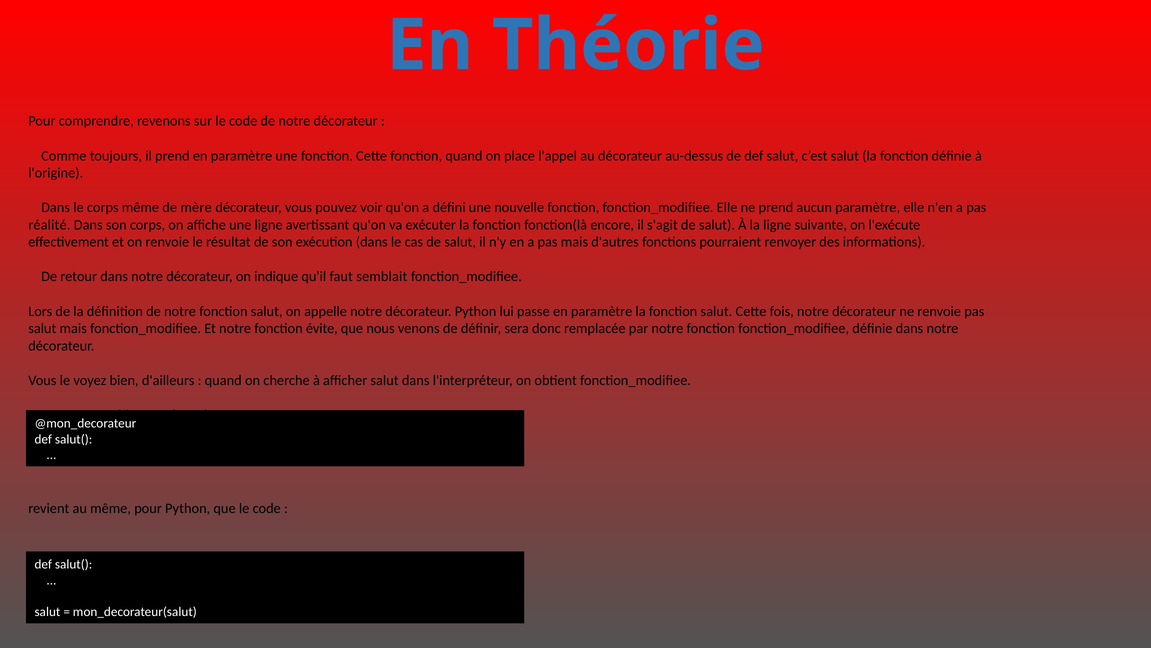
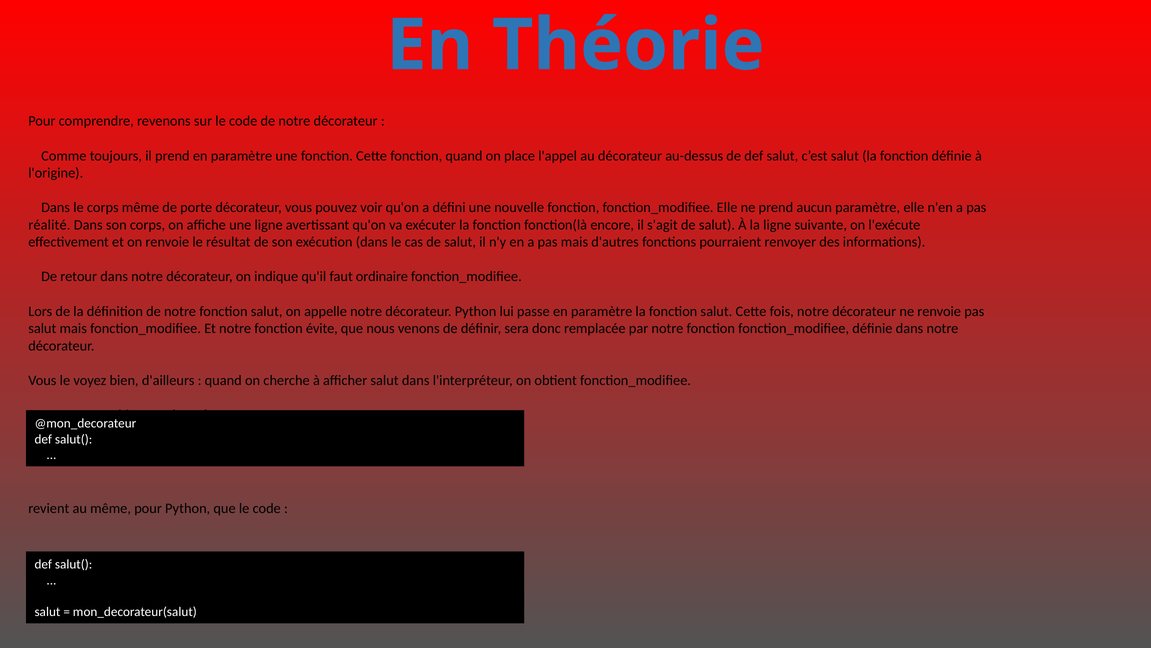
mère: mère -> porte (196, 207)
semblait: semblait -> ordinaire (382, 276)
